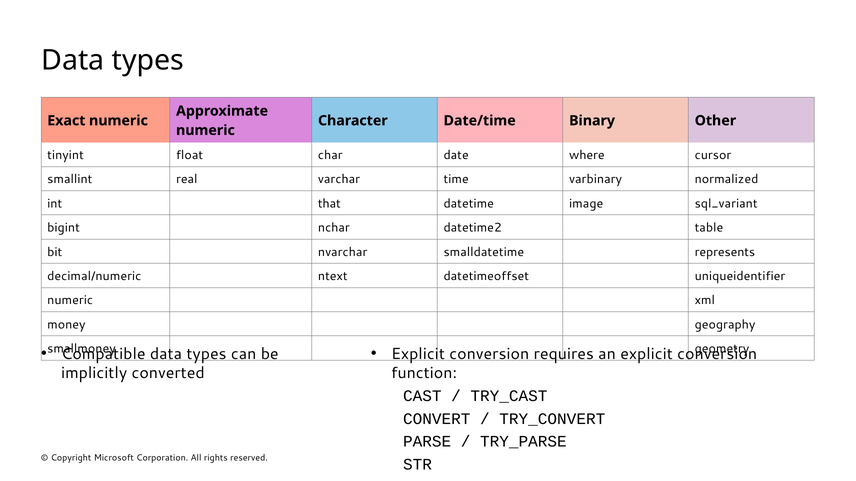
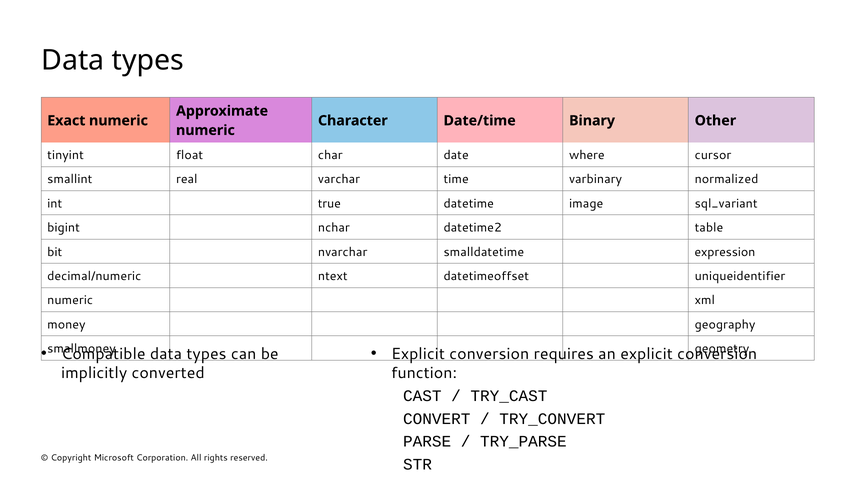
that: that -> true (329, 204)
represents: represents -> expression (725, 252)
